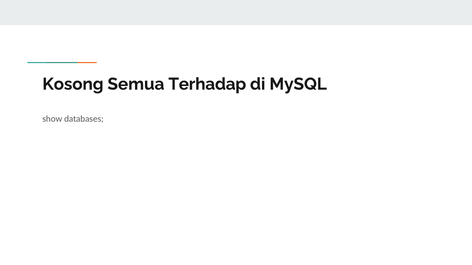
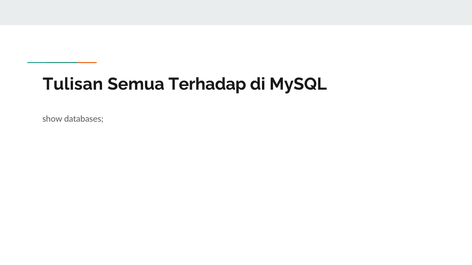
Kosong: Kosong -> Tulisan (73, 84)
